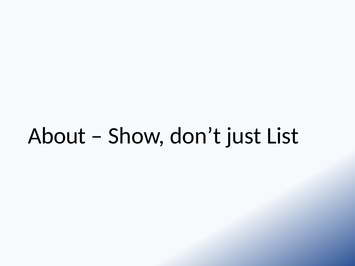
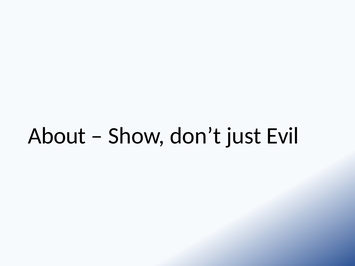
List: List -> Evil (283, 136)
